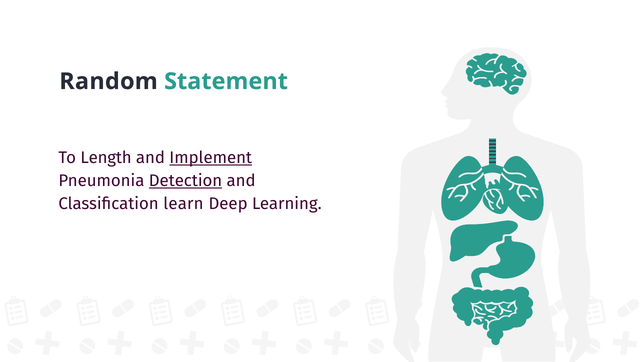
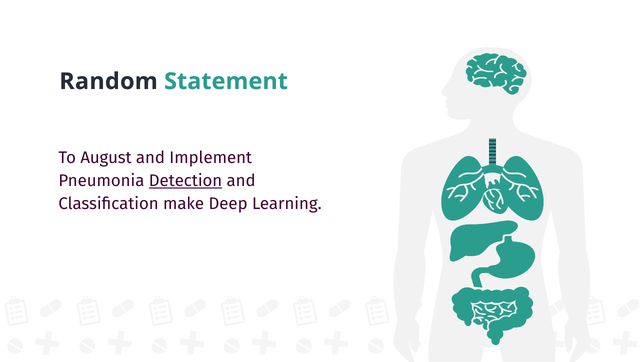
Length: Length -> August (106, 158)
Implement underline: present -> none (211, 158)
learn: learn -> make (184, 204)
